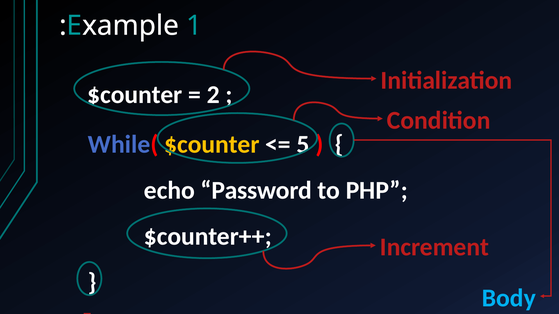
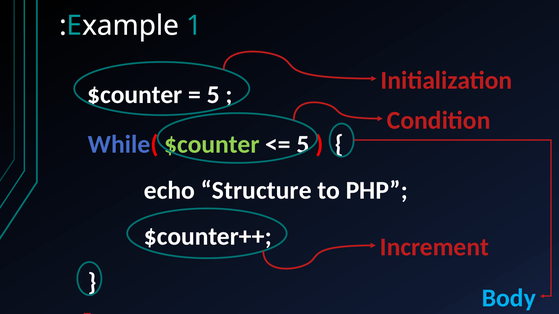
2: 2 -> 5 (213, 95)
$counter colour: yellow -> light green (212, 144)
Password: Password -> Structure (256, 191)
